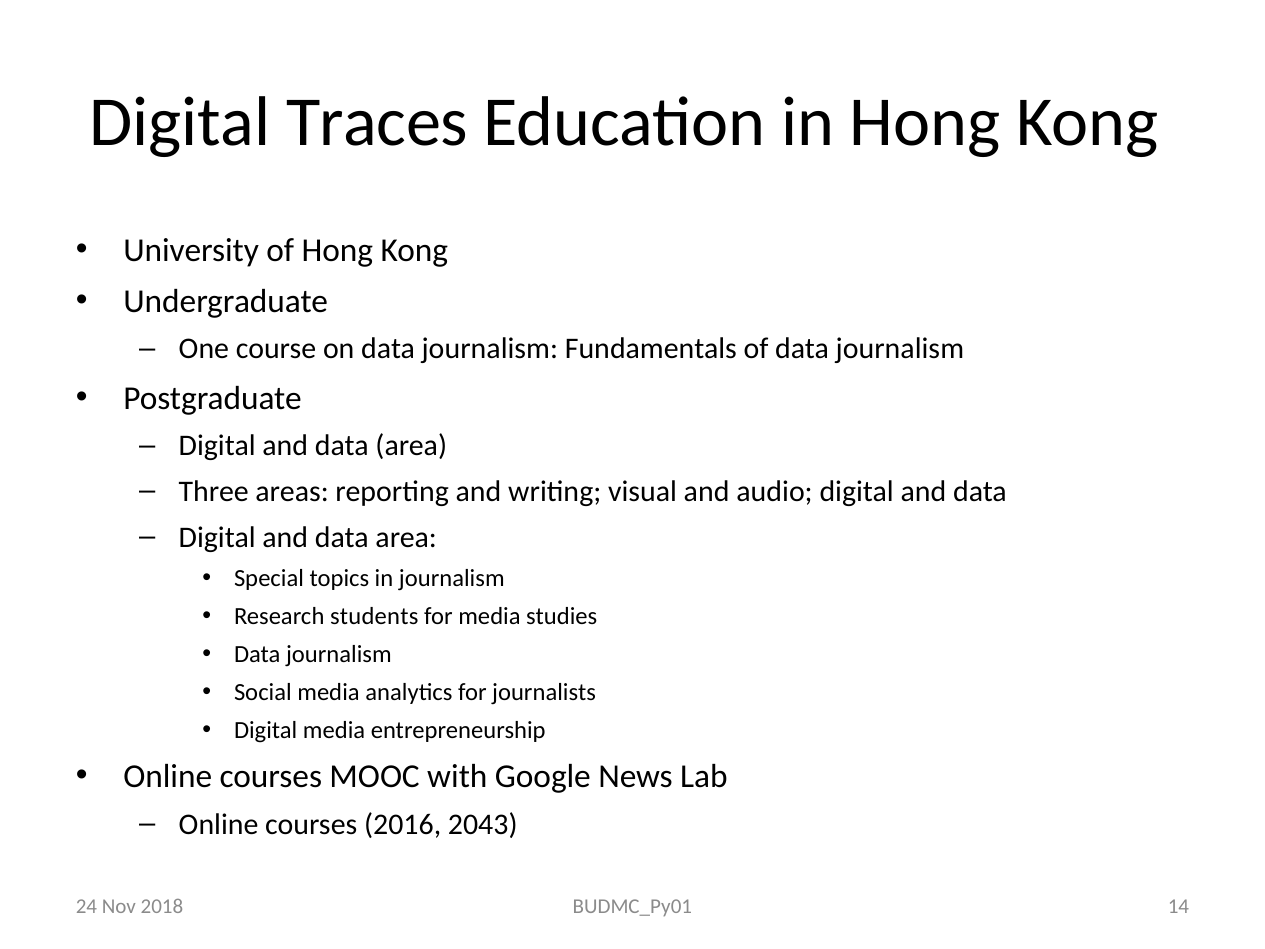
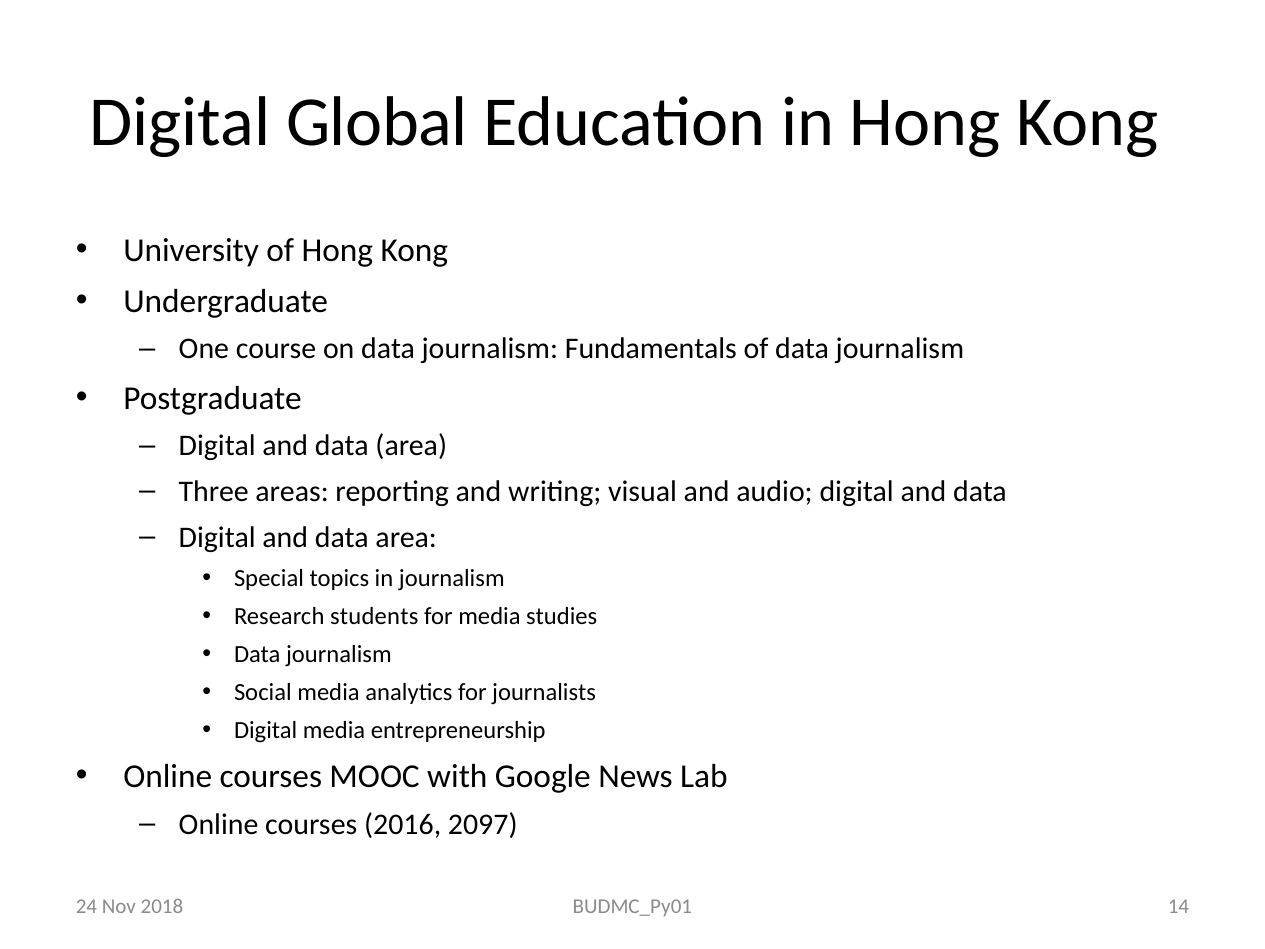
Traces: Traces -> Global (377, 122)
2043: 2043 -> 2097 (483, 824)
